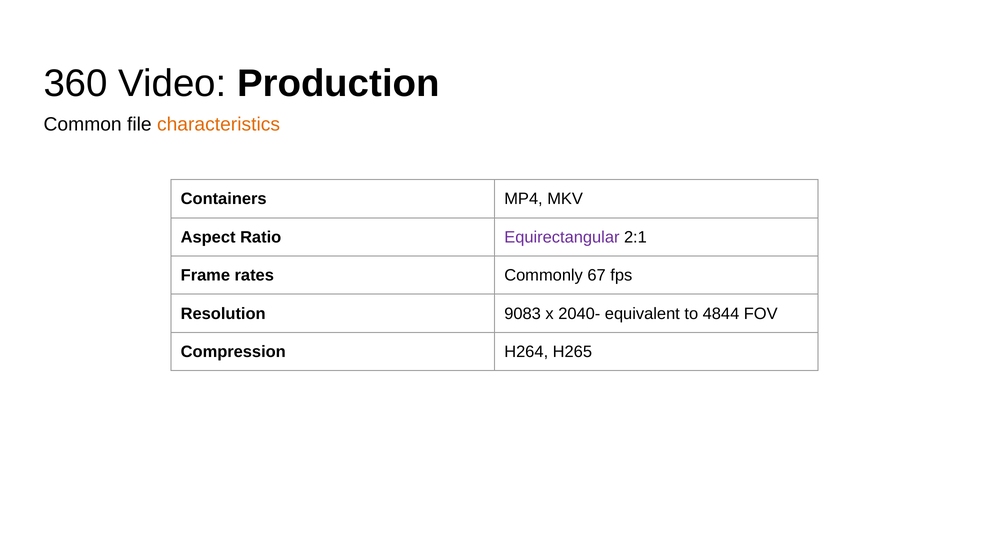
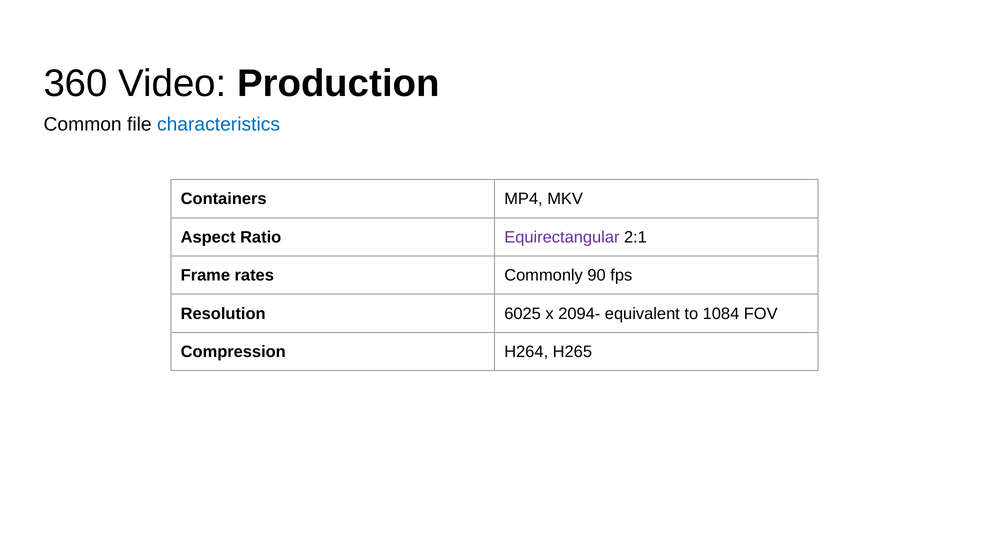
characteristics colour: orange -> blue (219, 124)
67: 67 -> 90 (597, 276)
9083: 9083 -> 6025 (523, 314)
2040-: 2040- -> 2094- (579, 314)
4844: 4844 -> 1084 (721, 314)
